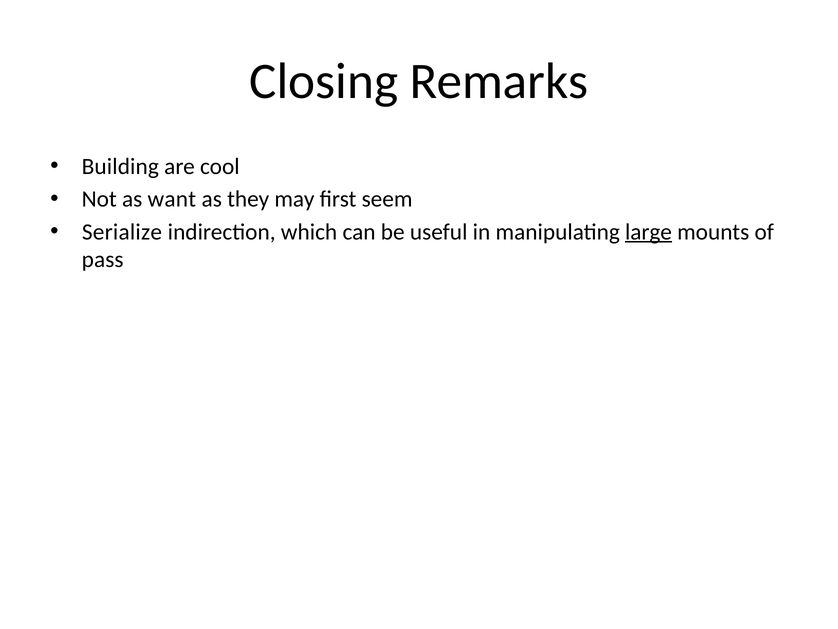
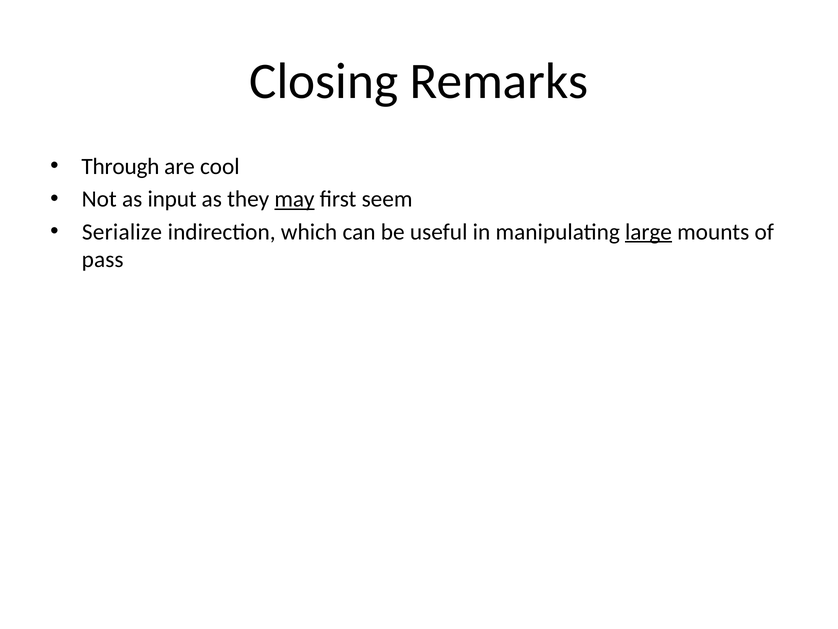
Building: Building -> Through (120, 166)
want: want -> input (172, 199)
may underline: none -> present (294, 199)
